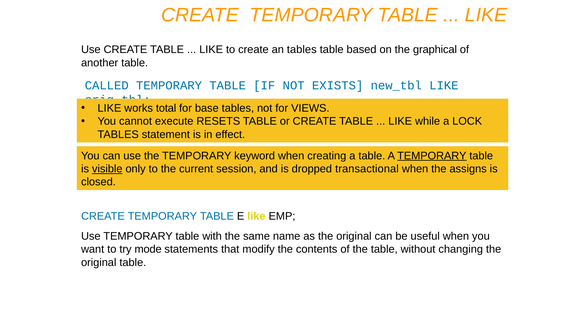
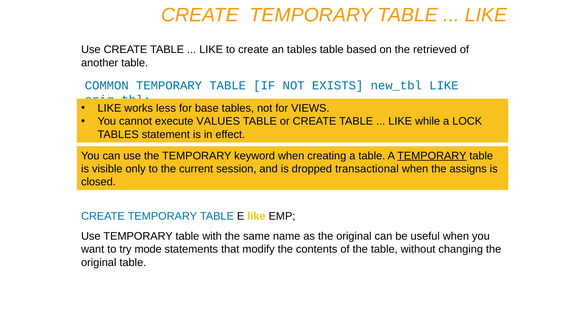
graphical: graphical -> retrieved (435, 50)
CALLED: CALLED -> COMMON (107, 85)
total: total -> less (166, 108)
RESETS: RESETS -> VALUES (218, 121)
visible underline: present -> none (107, 169)
